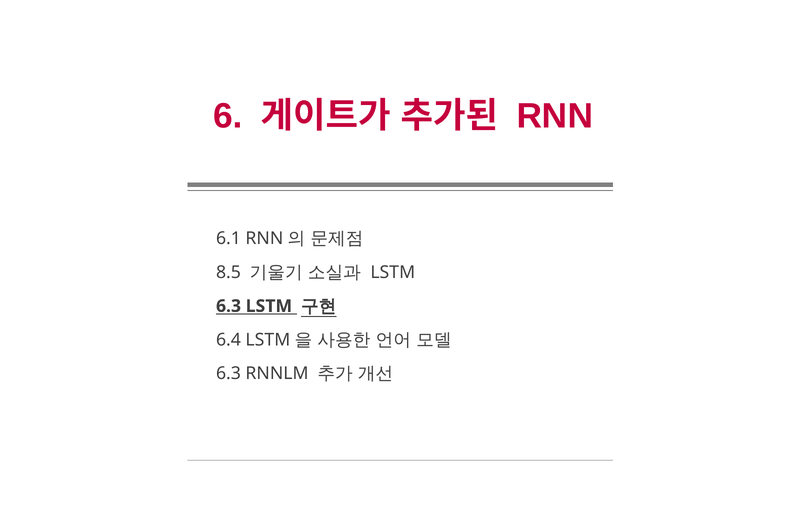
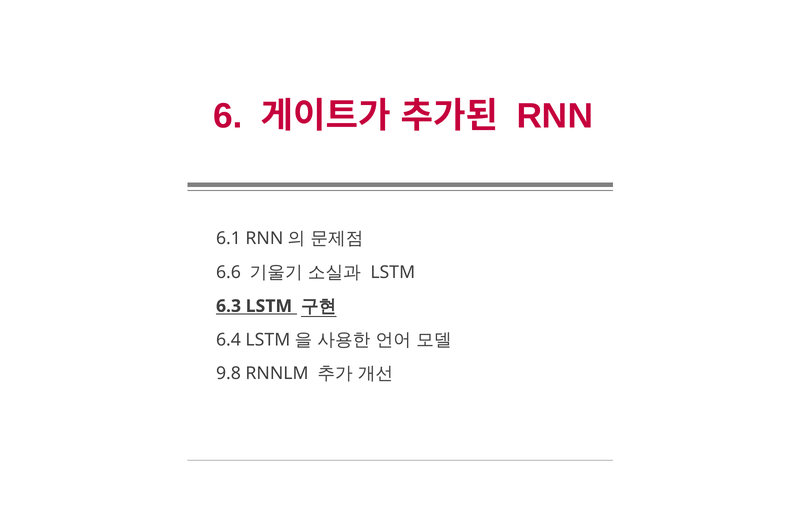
8.5: 8.5 -> 6.6 (228, 272)
6.3: 6.3 -> 9.8 (228, 374)
